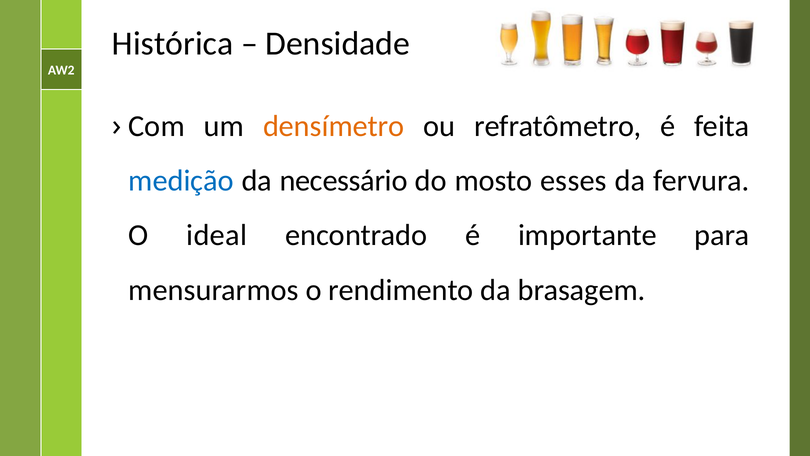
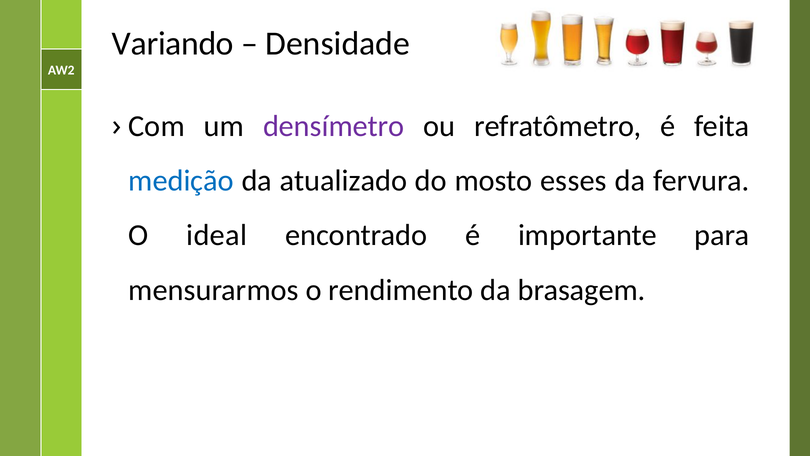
Histórica: Histórica -> Variando (173, 44)
densímetro colour: orange -> purple (334, 126)
necessário: necessário -> atualizado (343, 181)
